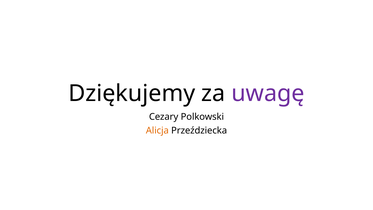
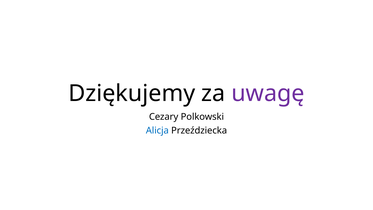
Alicja colour: orange -> blue (157, 131)
